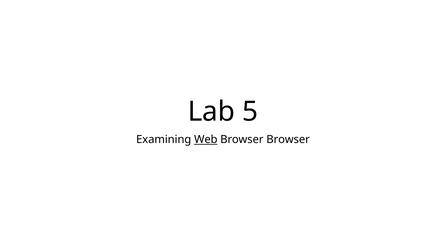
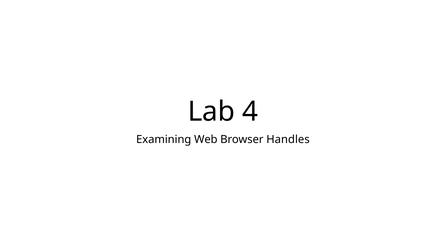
5: 5 -> 4 (250, 111)
Web underline: present -> none (206, 139)
Browser Browser: Browser -> Handles (288, 139)
